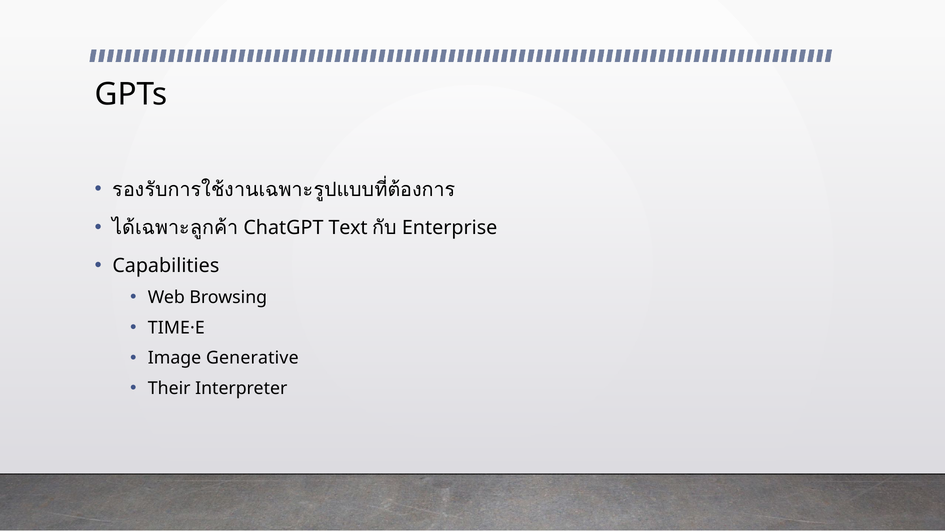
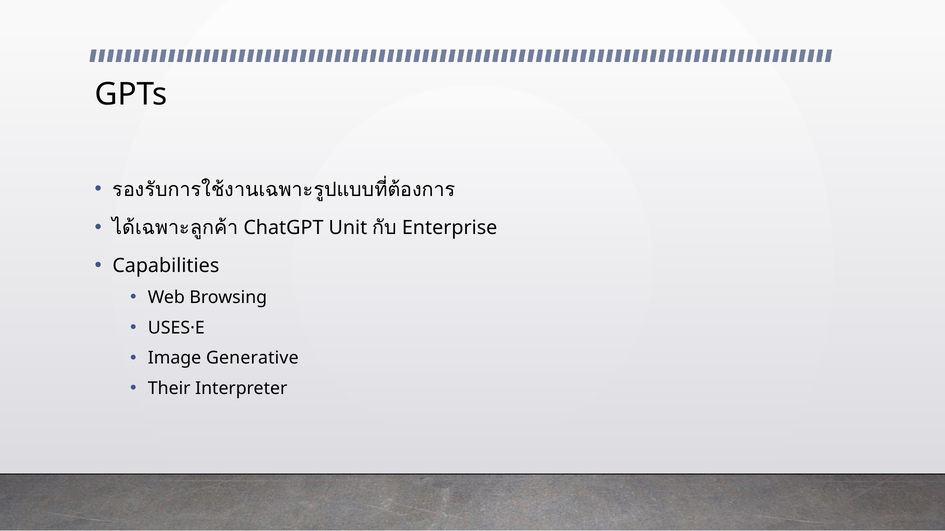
Text: Text -> Unit (348, 228)
TIME·E: TIME·E -> USES·E (176, 328)
